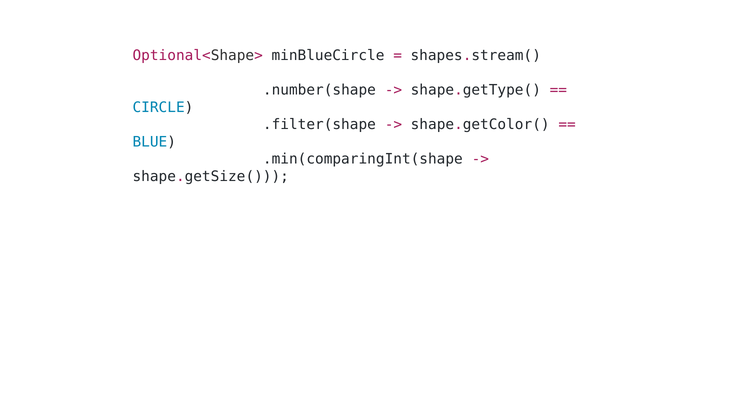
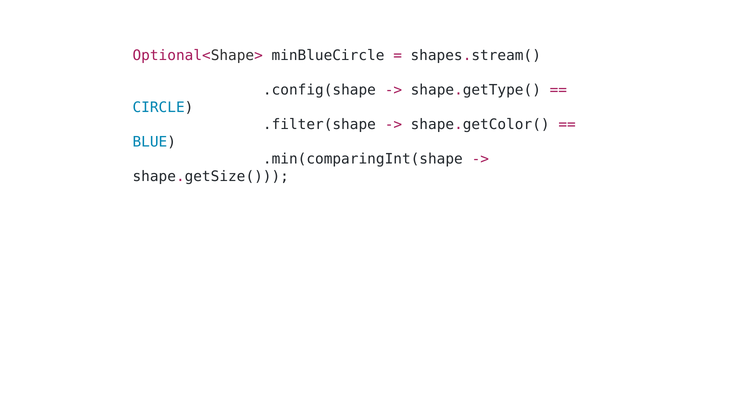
.number(shape: .number(shape -> .config(shape (319, 90)
